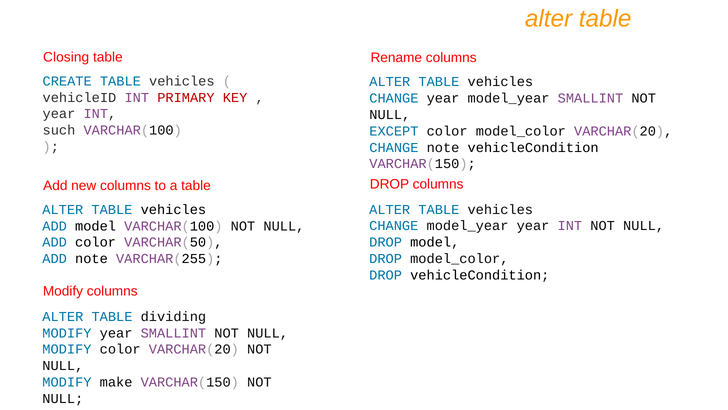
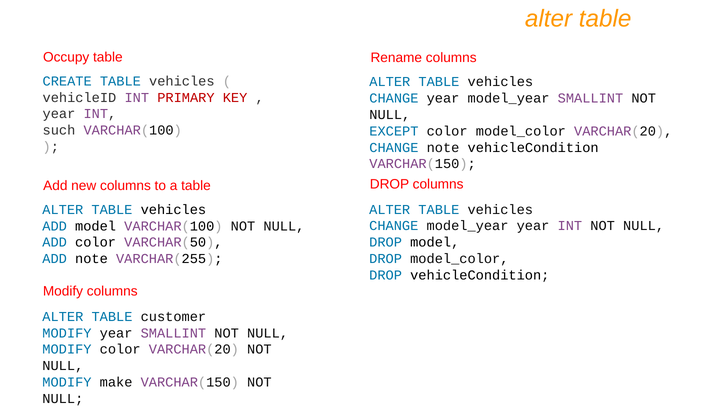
Closing: Closing -> Occupy (66, 57)
dividing: dividing -> customer (173, 316)
